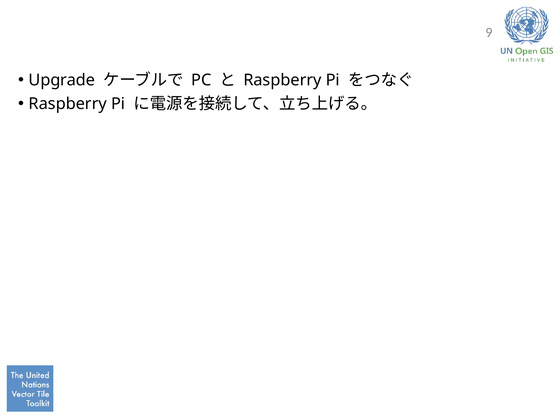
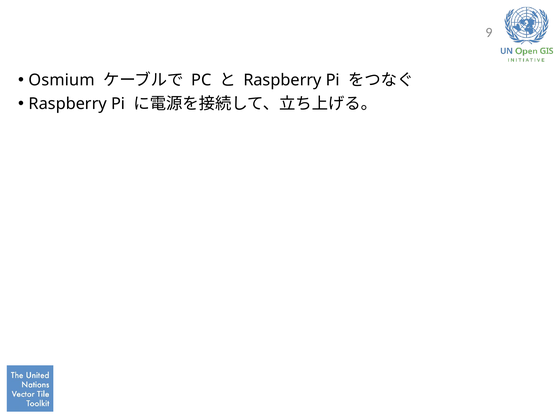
Upgrade: Upgrade -> Osmium (62, 80)
